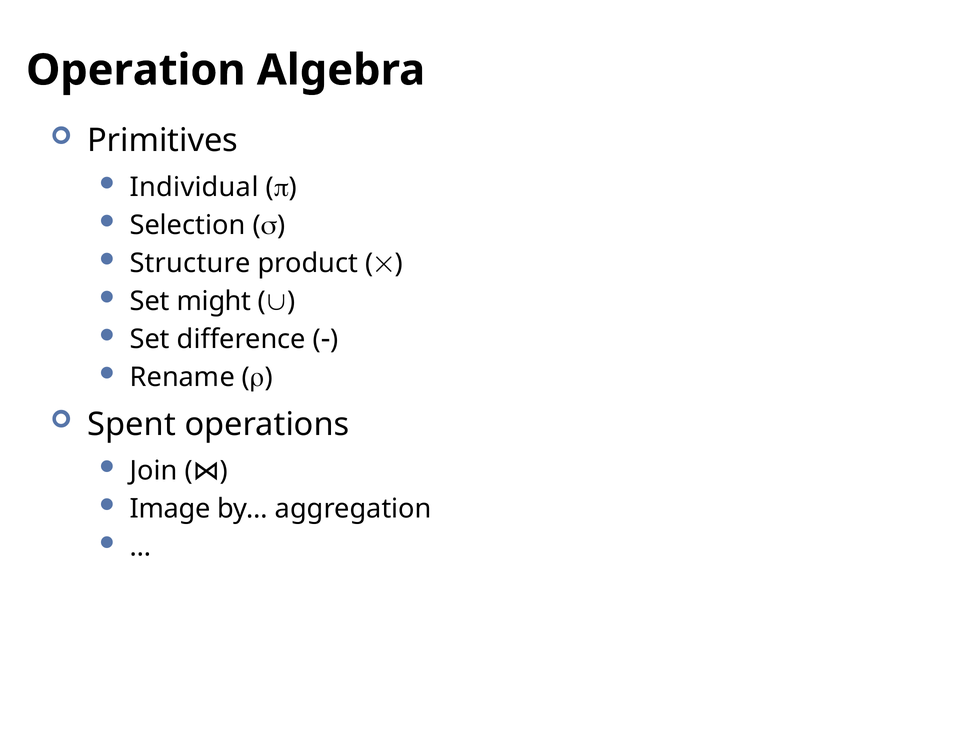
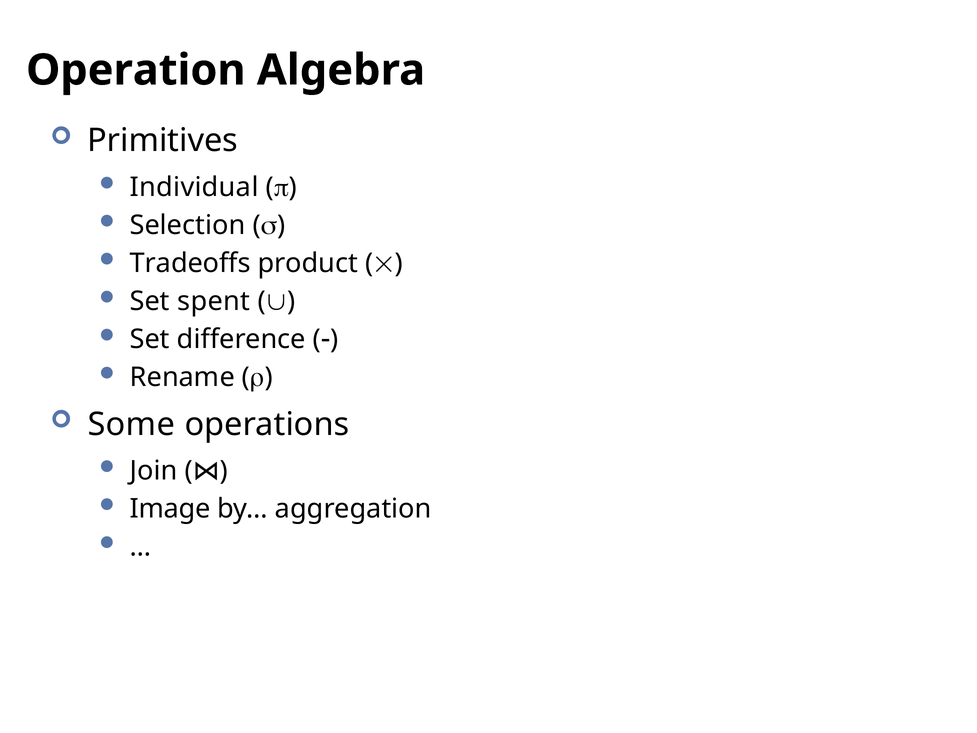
Structure: Structure -> Tradeoffs (190, 263)
might: might -> spent (214, 301)
Spent: Spent -> Some (131, 424)
